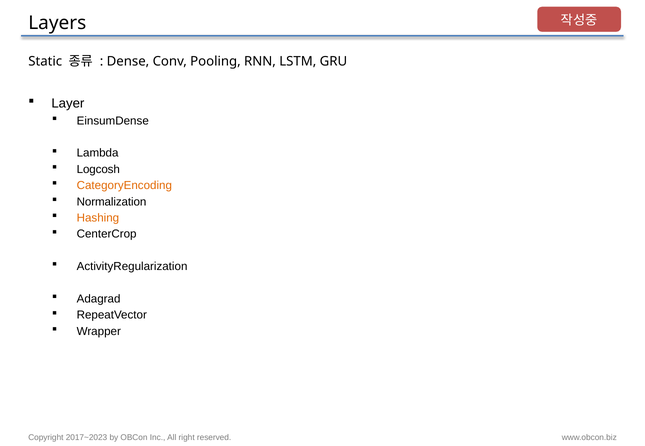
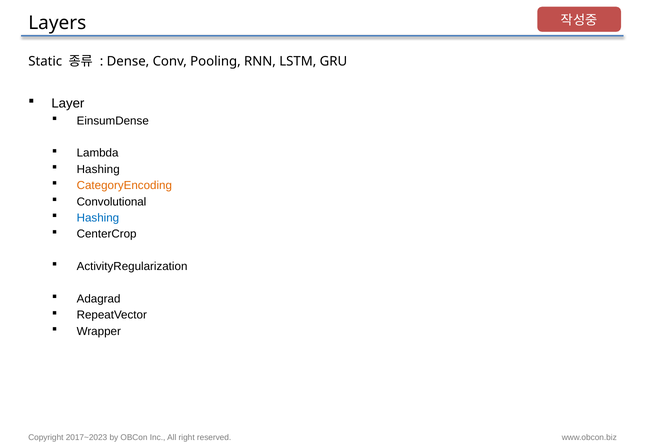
Logcosh: Logcosh -> Hashing (98, 170)
Normalization: Normalization -> Convolutional (111, 202)
Hashing colour: orange -> blue (98, 218)
